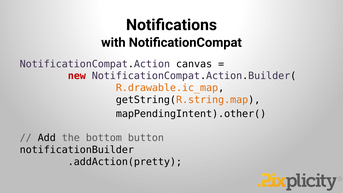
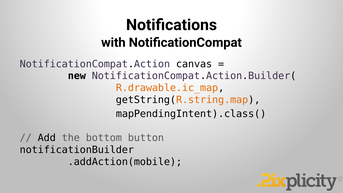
new colour: red -> black (77, 76)
mapPendingIntent).other(: mapPendingIntent).other( -> mapPendingIntent).class( (191, 114)
.addAction(pretty: .addAction(pretty -> .addAction(mobile (125, 162)
